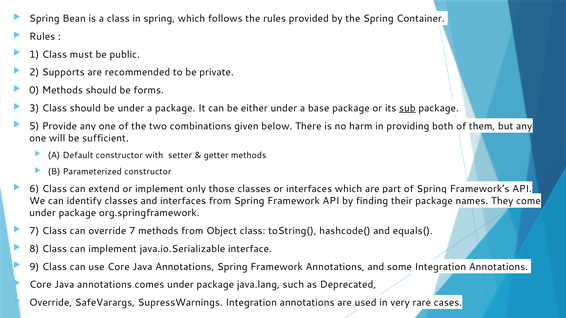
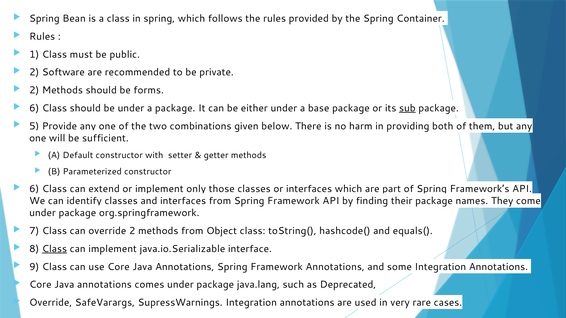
Supports: Supports -> Software (63, 72)
0: 0 -> 2 (34, 90)
3: 3 -> 6 (34, 108)
override 7: 7 -> 2 (132, 231)
Class underline: none -> present (54, 249)
